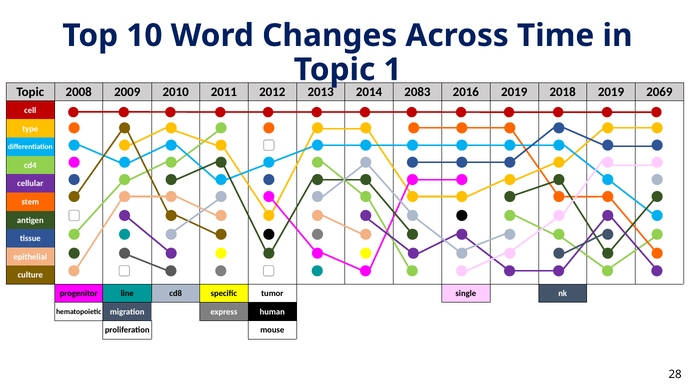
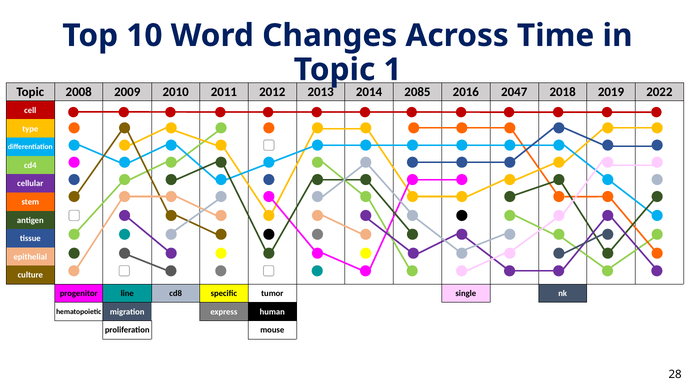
2083: 2083 -> 2085 (417, 92)
2016 2019: 2019 -> 2047 (514, 92)
2069: 2069 -> 2022 (659, 92)
